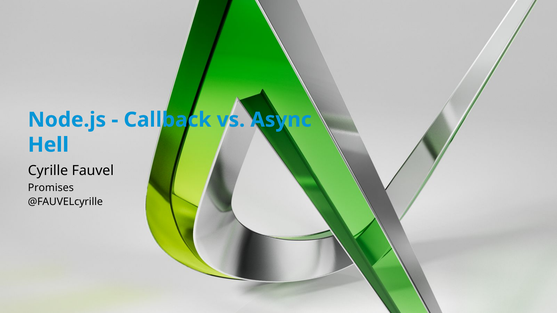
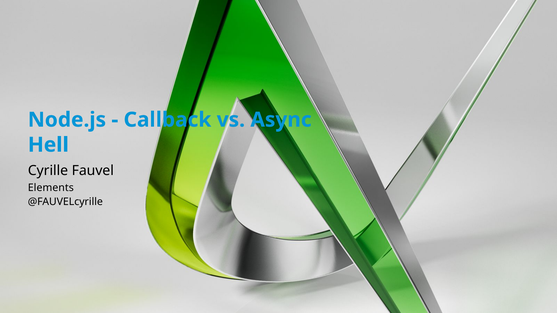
Promises: Promises -> Elements (51, 188)
